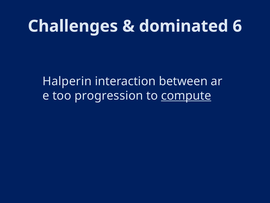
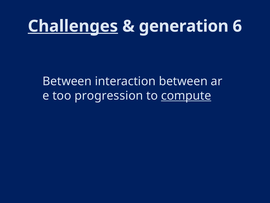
Challenges underline: none -> present (73, 26)
dominated: dominated -> generation (184, 26)
Halperin: Halperin -> Between (67, 81)
